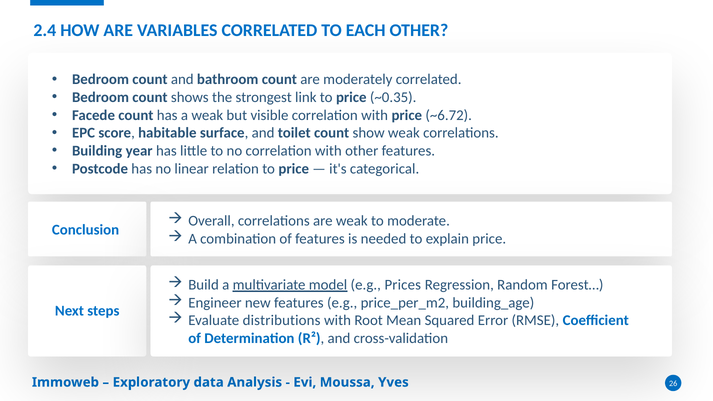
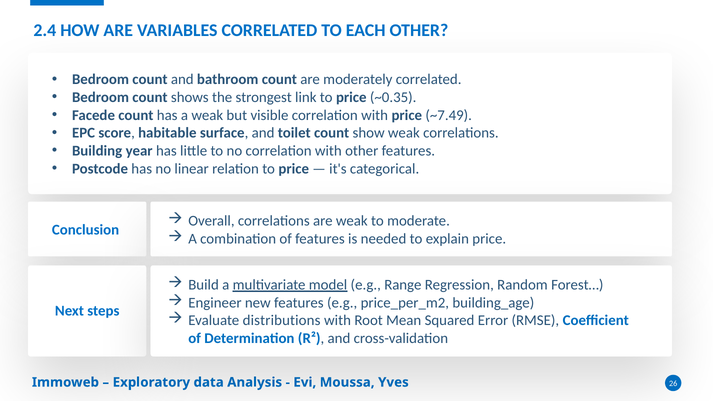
~6.72: ~6.72 -> ~7.49 (449, 115)
Prices: Prices -> Range (403, 285)
